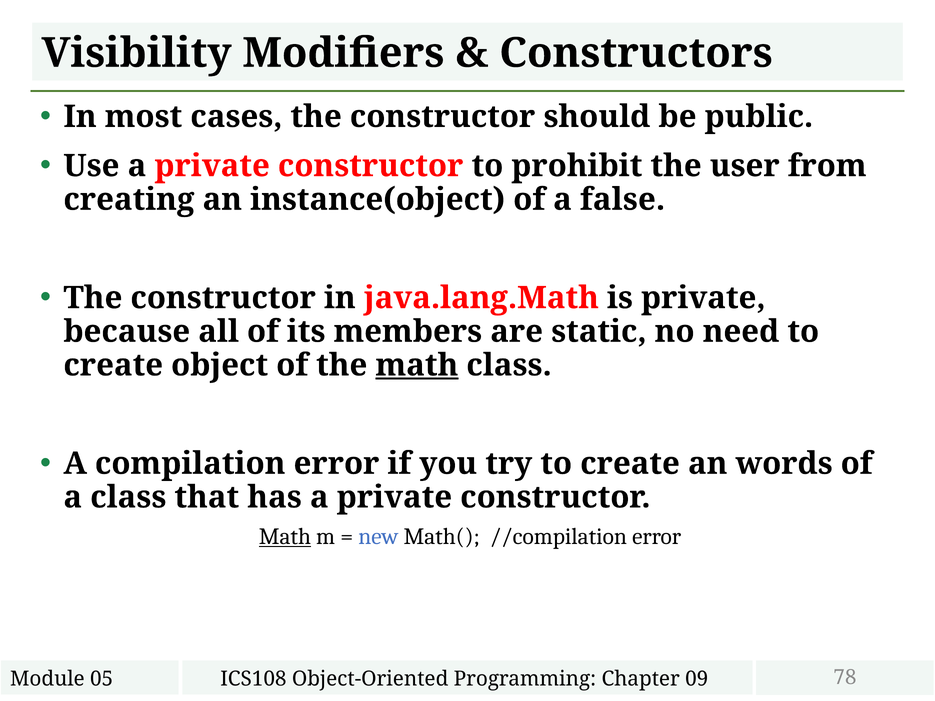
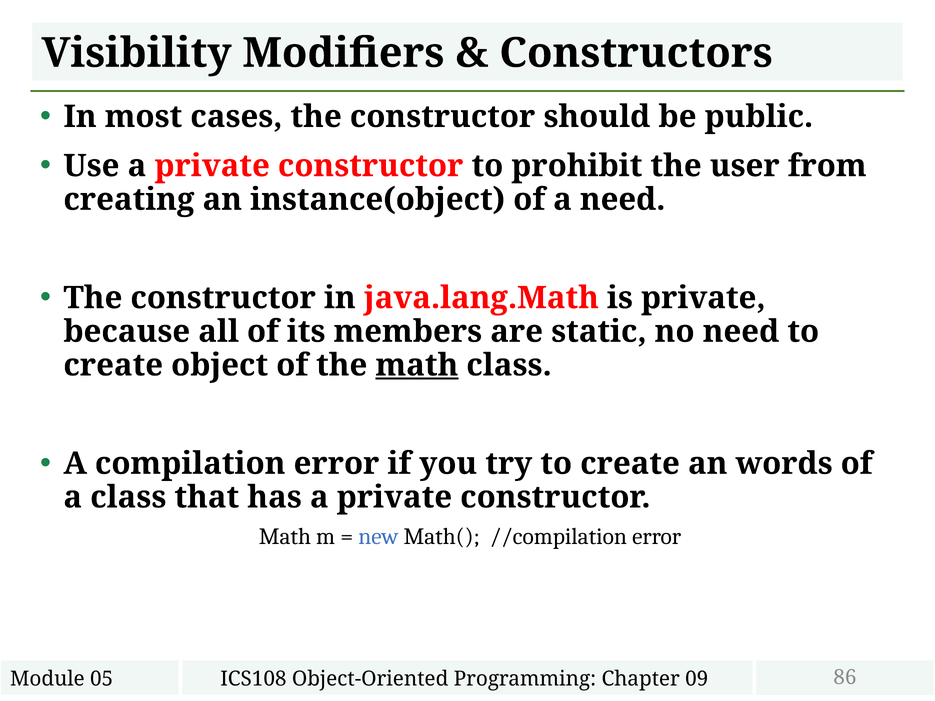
a false: false -> need (623, 200)
Math underline: present -> none (285, 537)
78: 78 -> 86 (845, 678)
